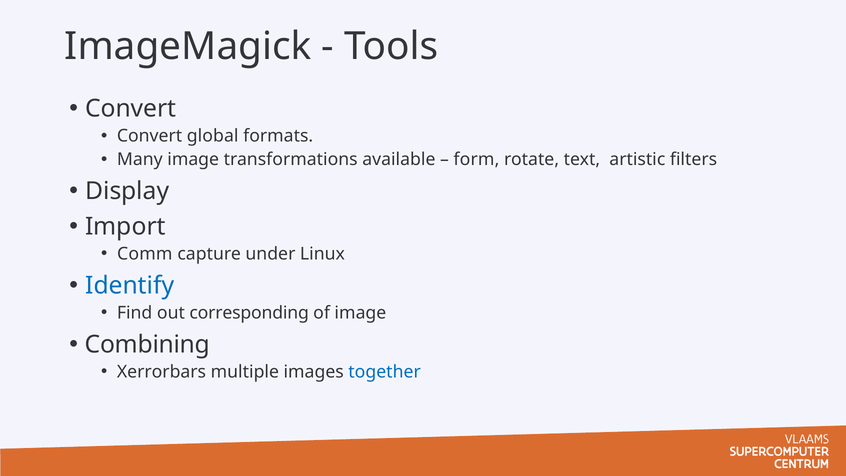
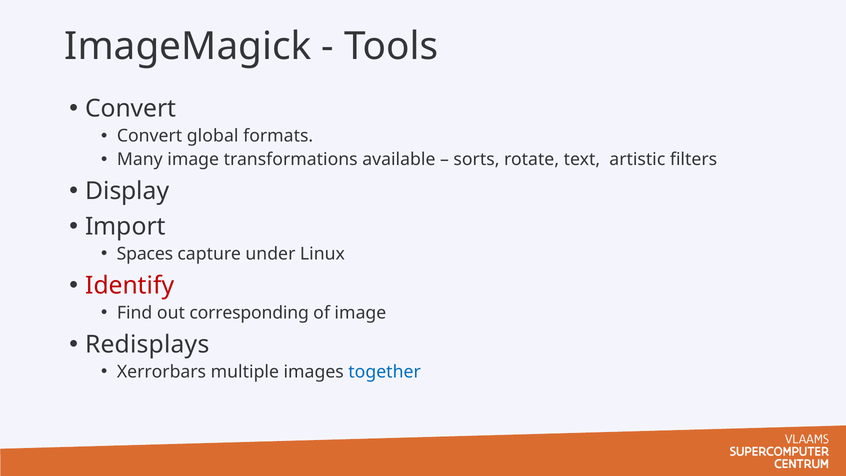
form: form -> sorts (476, 160)
Comm: Comm -> Spaces (145, 254)
Identify colour: blue -> red (130, 285)
Combining: Combining -> Redisplays (147, 344)
